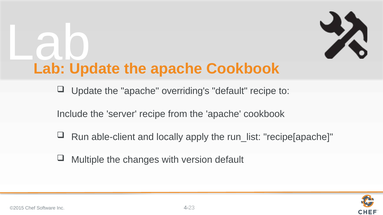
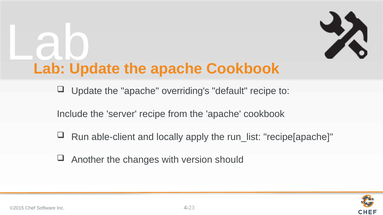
Multiple: Multiple -> Another (88, 160)
version default: default -> should (229, 160)
